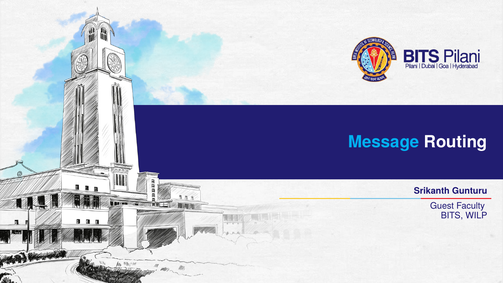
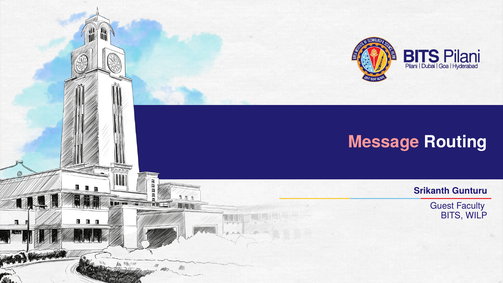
Message colour: light blue -> pink (384, 142)
